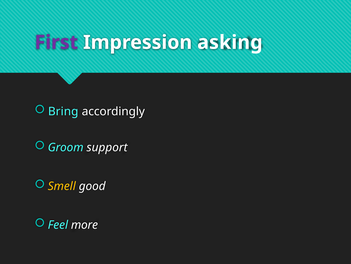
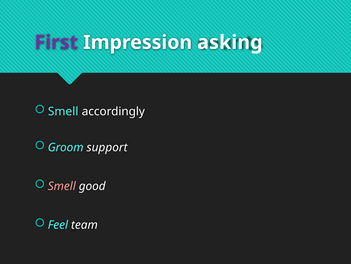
Bring: Bring -> Smell (63, 111)
Smell colour: yellow -> pink (62, 186)
more: more -> team (84, 224)
